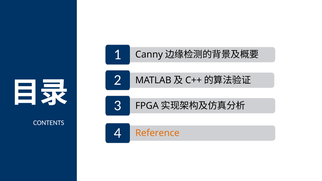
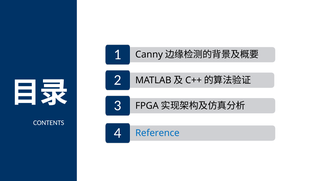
Reference colour: orange -> blue (157, 133)
